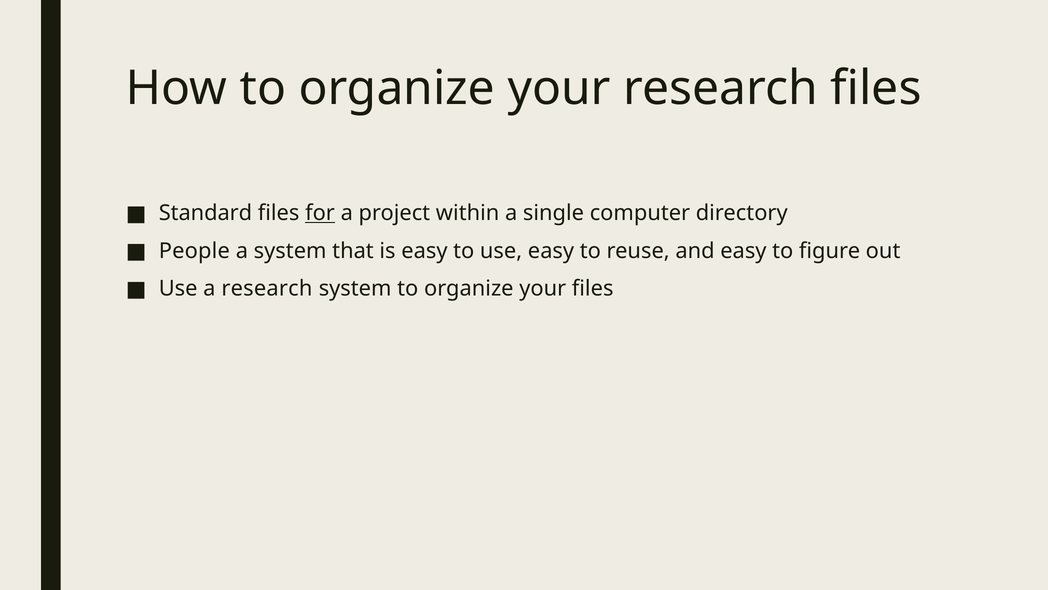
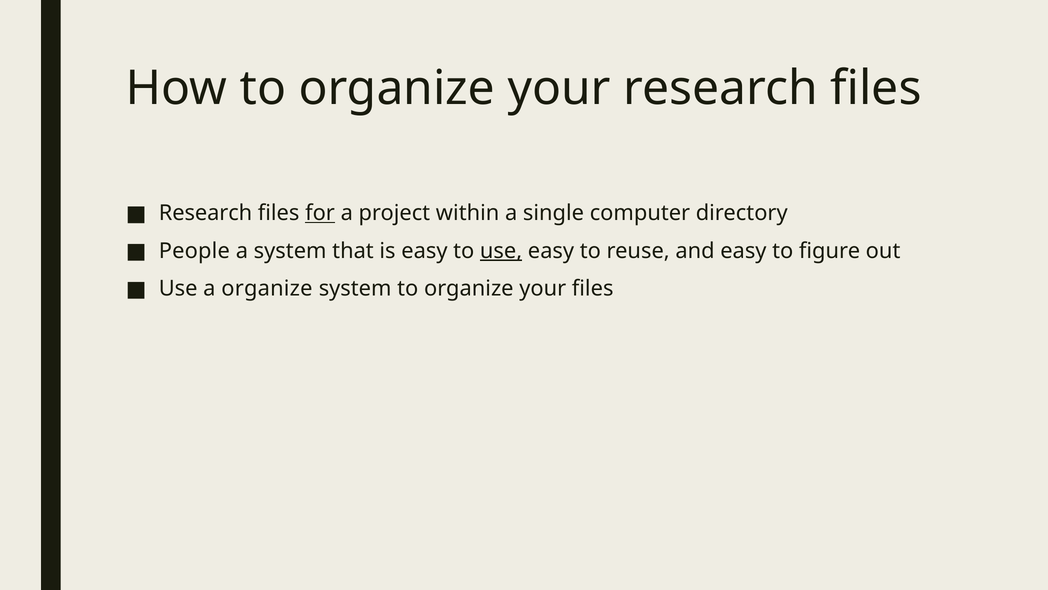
Standard: Standard -> Research (205, 213)
use underline: none -> present (501, 251)
a research: research -> organize (267, 288)
